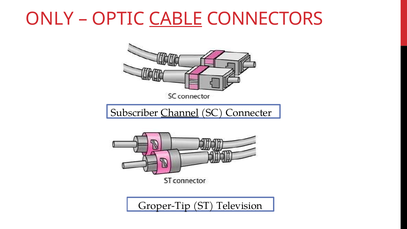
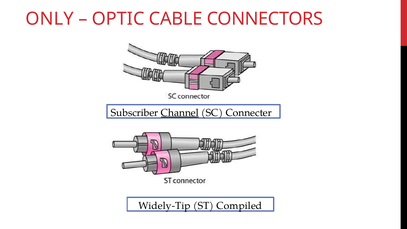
CABLE underline: present -> none (176, 19)
Groper-Tip: Groper-Tip -> Widely-Tip (165, 206)
Television: Television -> Compiled (239, 206)
